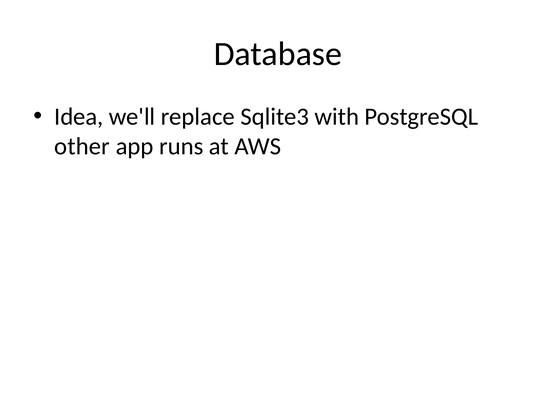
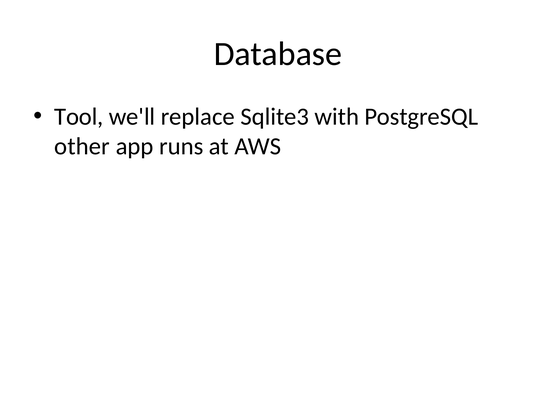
Idea: Idea -> Tool (79, 117)
